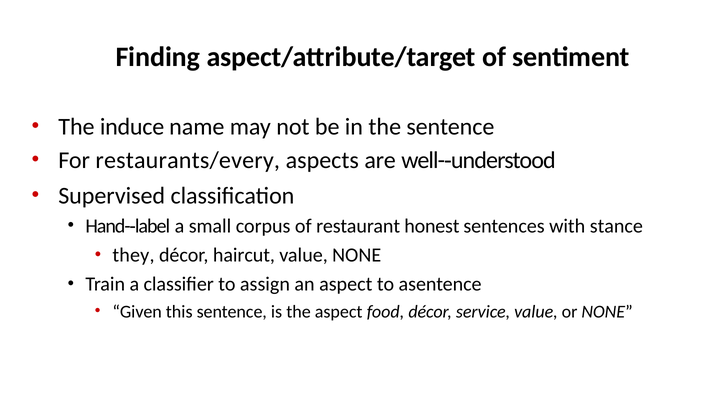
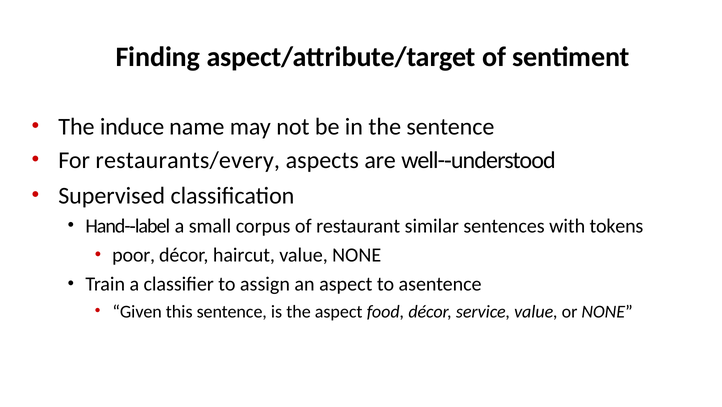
honest: honest -> similar (432, 226)
stance: stance -> tokens (616, 226)
they: they -> poor (134, 255)
